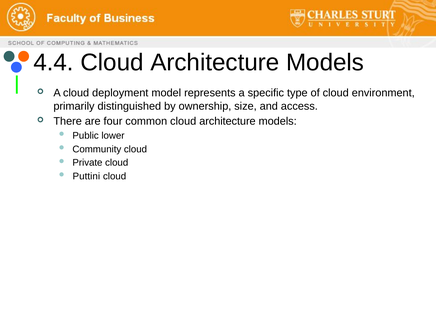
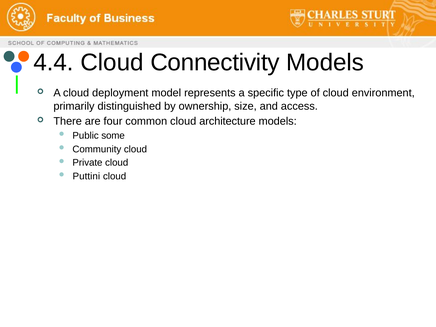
4.4 Cloud Architecture: Architecture -> Connectivity (215, 63)
lower: lower -> some (113, 136)
